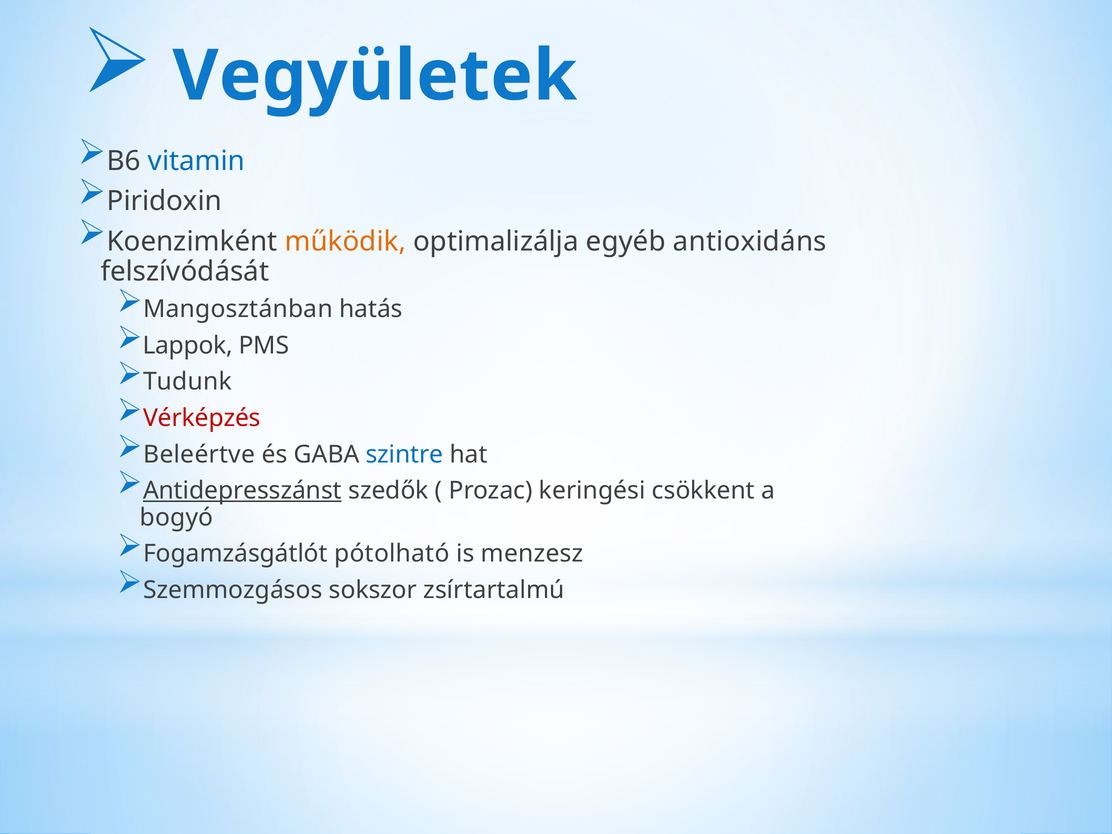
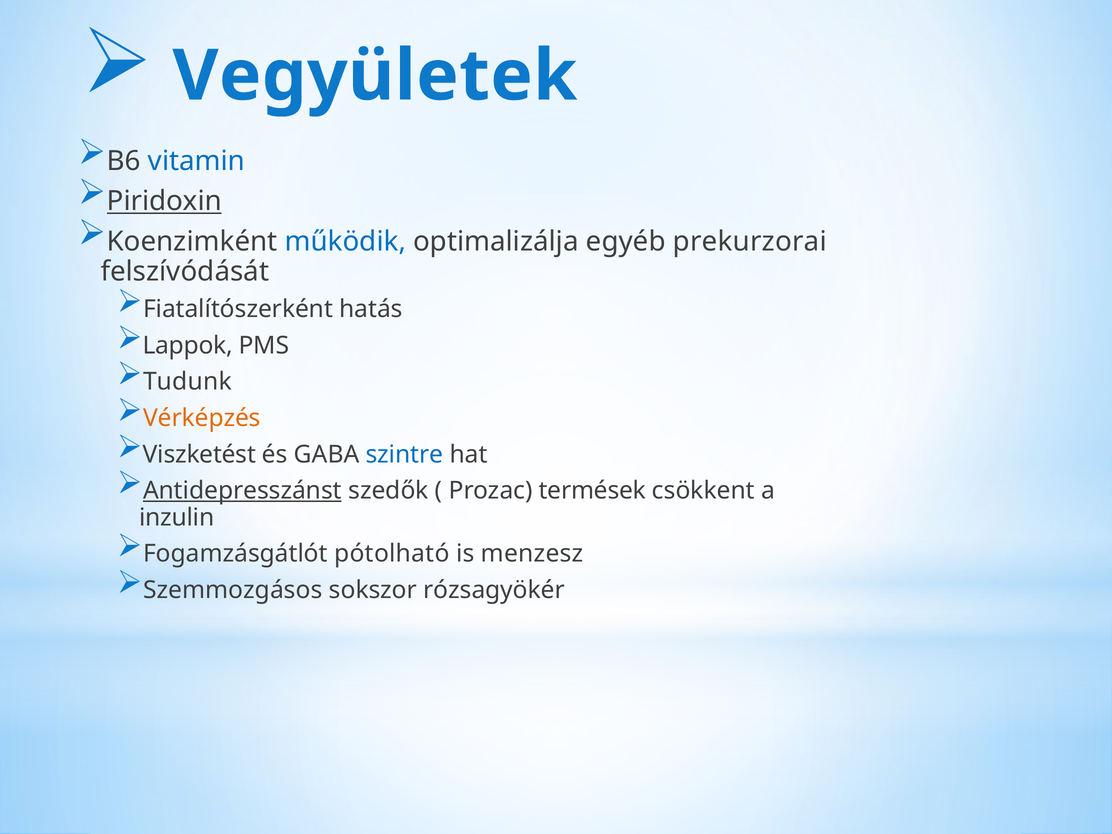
Piridoxin underline: none -> present (164, 201)
működik colour: orange -> blue (345, 242)
antioxidáns: antioxidáns -> prekurzorai (750, 242)
Mangosztánban: Mangosztánban -> Fiatalítószerként (238, 309)
Vérképzés colour: red -> orange (202, 418)
Beleértve: Beleértve -> Viszketést (199, 455)
keringési: keringési -> termések (592, 491)
bogyó: bogyó -> inzulin (177, 518)
zsírtartalmú: zsírtartalmú -> rózsagyökér (494, 590)
